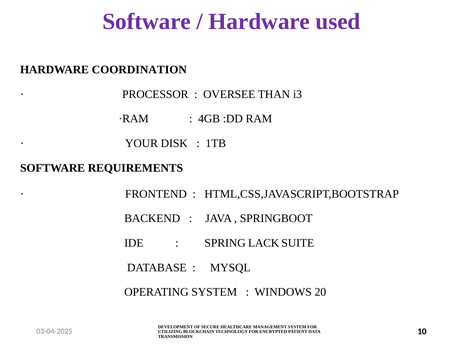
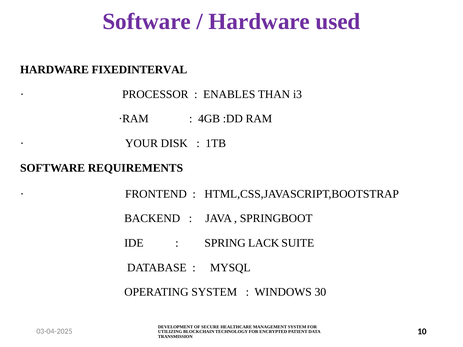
COORDINATION: COORDINATION -> FIXEDINTERVAL (139, 70)
OVERSEE: OVERSEE -> ENABLES (229, 94)
20: 20 -> 30 (320, 292)
